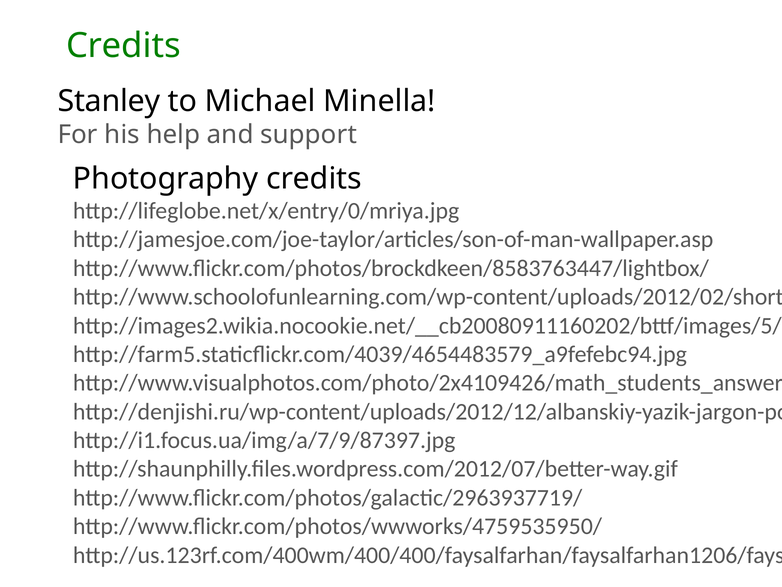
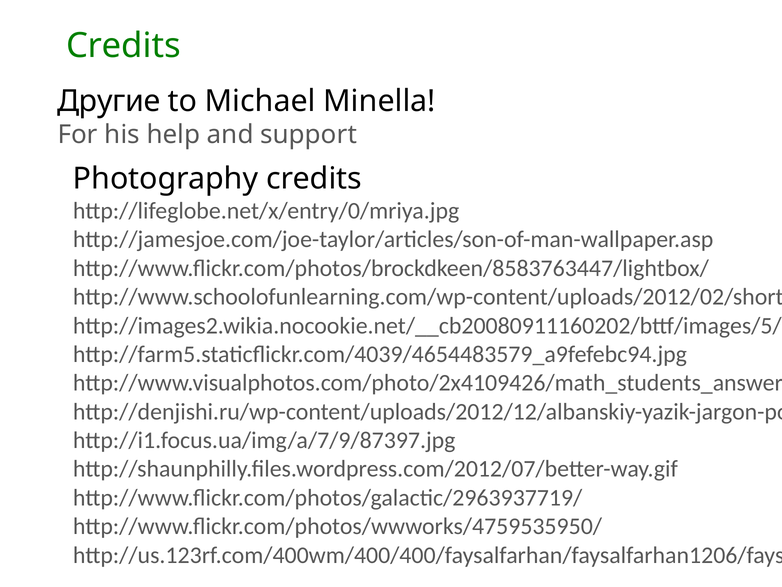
Stanley: Stanley -> Другие (109, 101)
